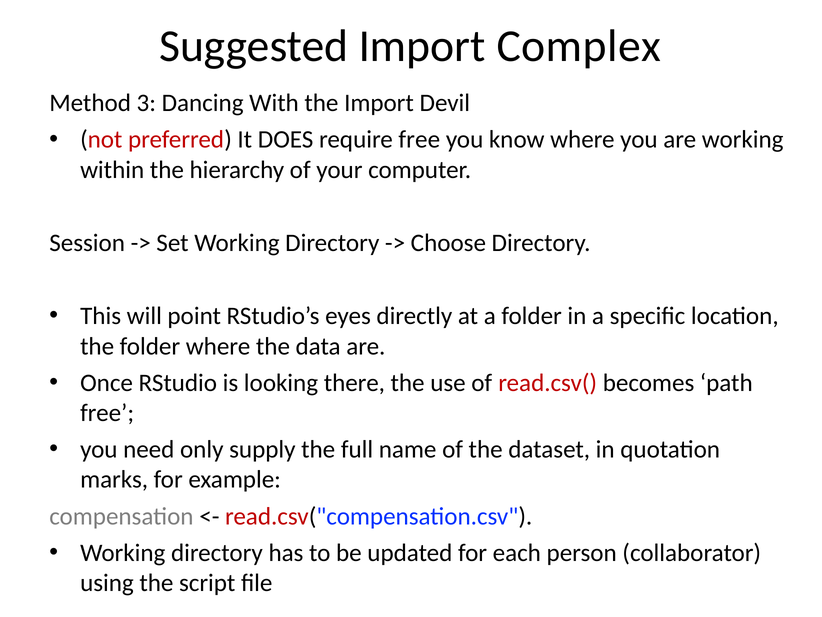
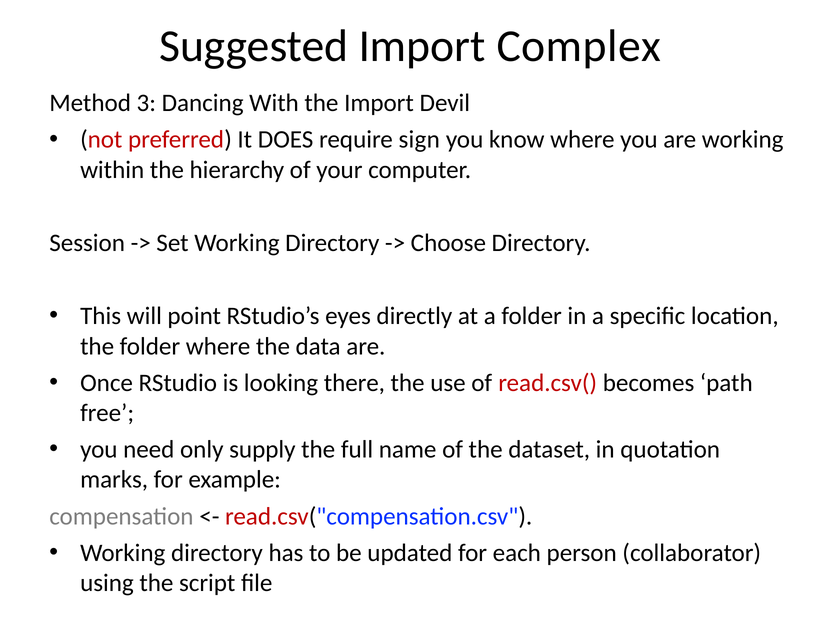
require free: free -> sign (419, 140)
